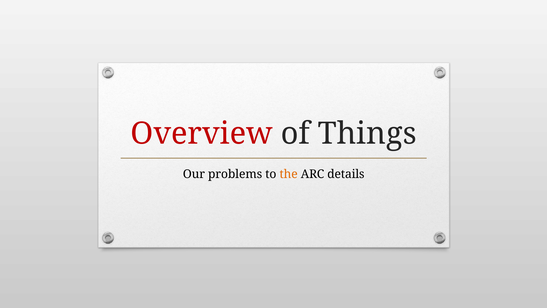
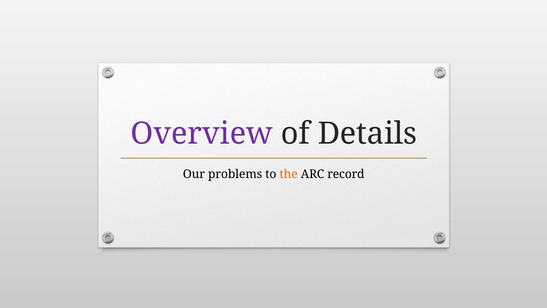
Overview colour: red -> purple (202, 134)
Things: Things -> Details (367, 134)
details: details -> record (346, 174)
